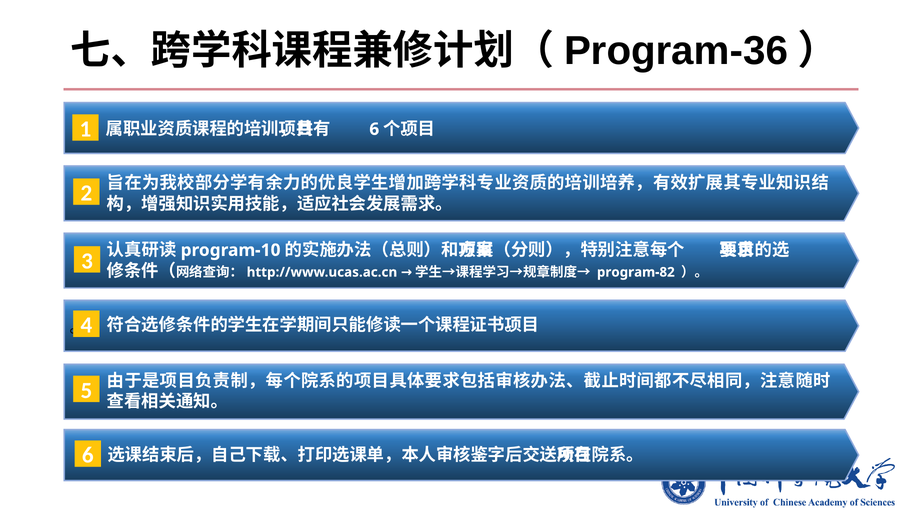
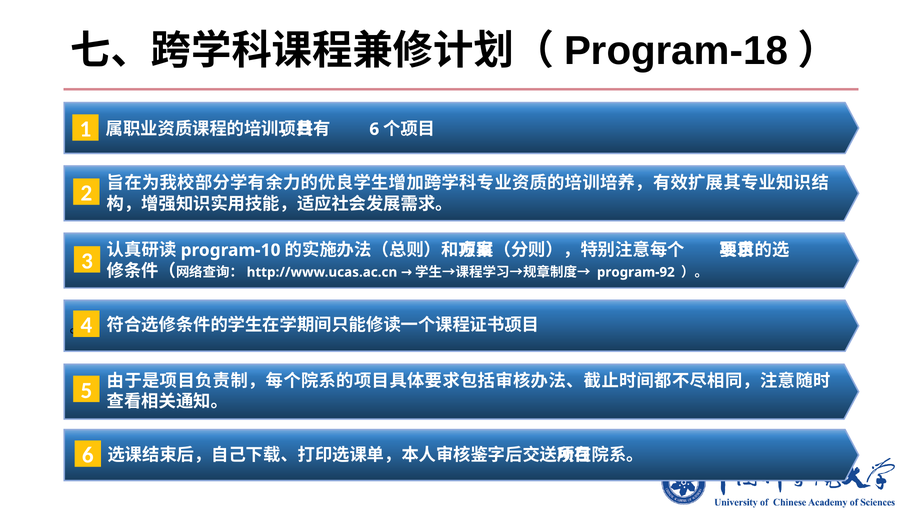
Program-36: Program-36 -> Program-18 (676, 51)
program-82: program-82 -> program-92 (636, 272)
